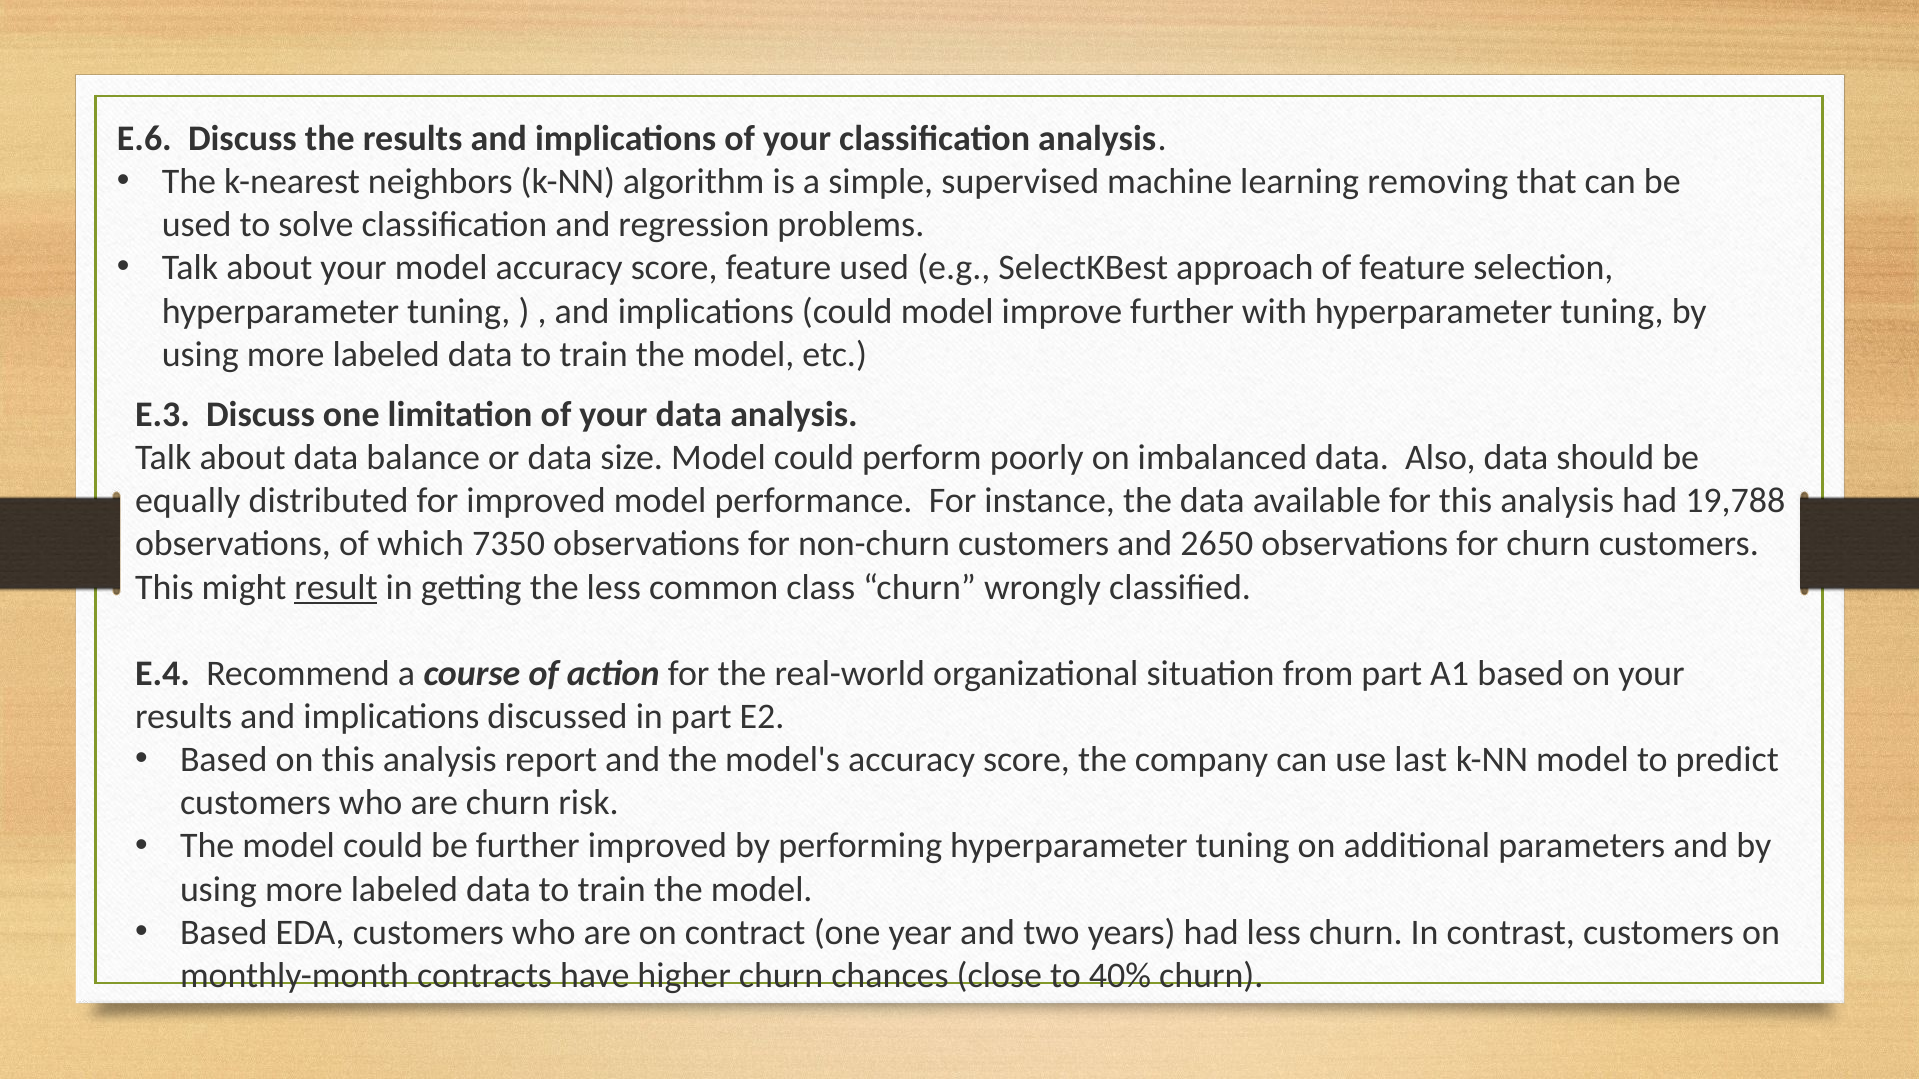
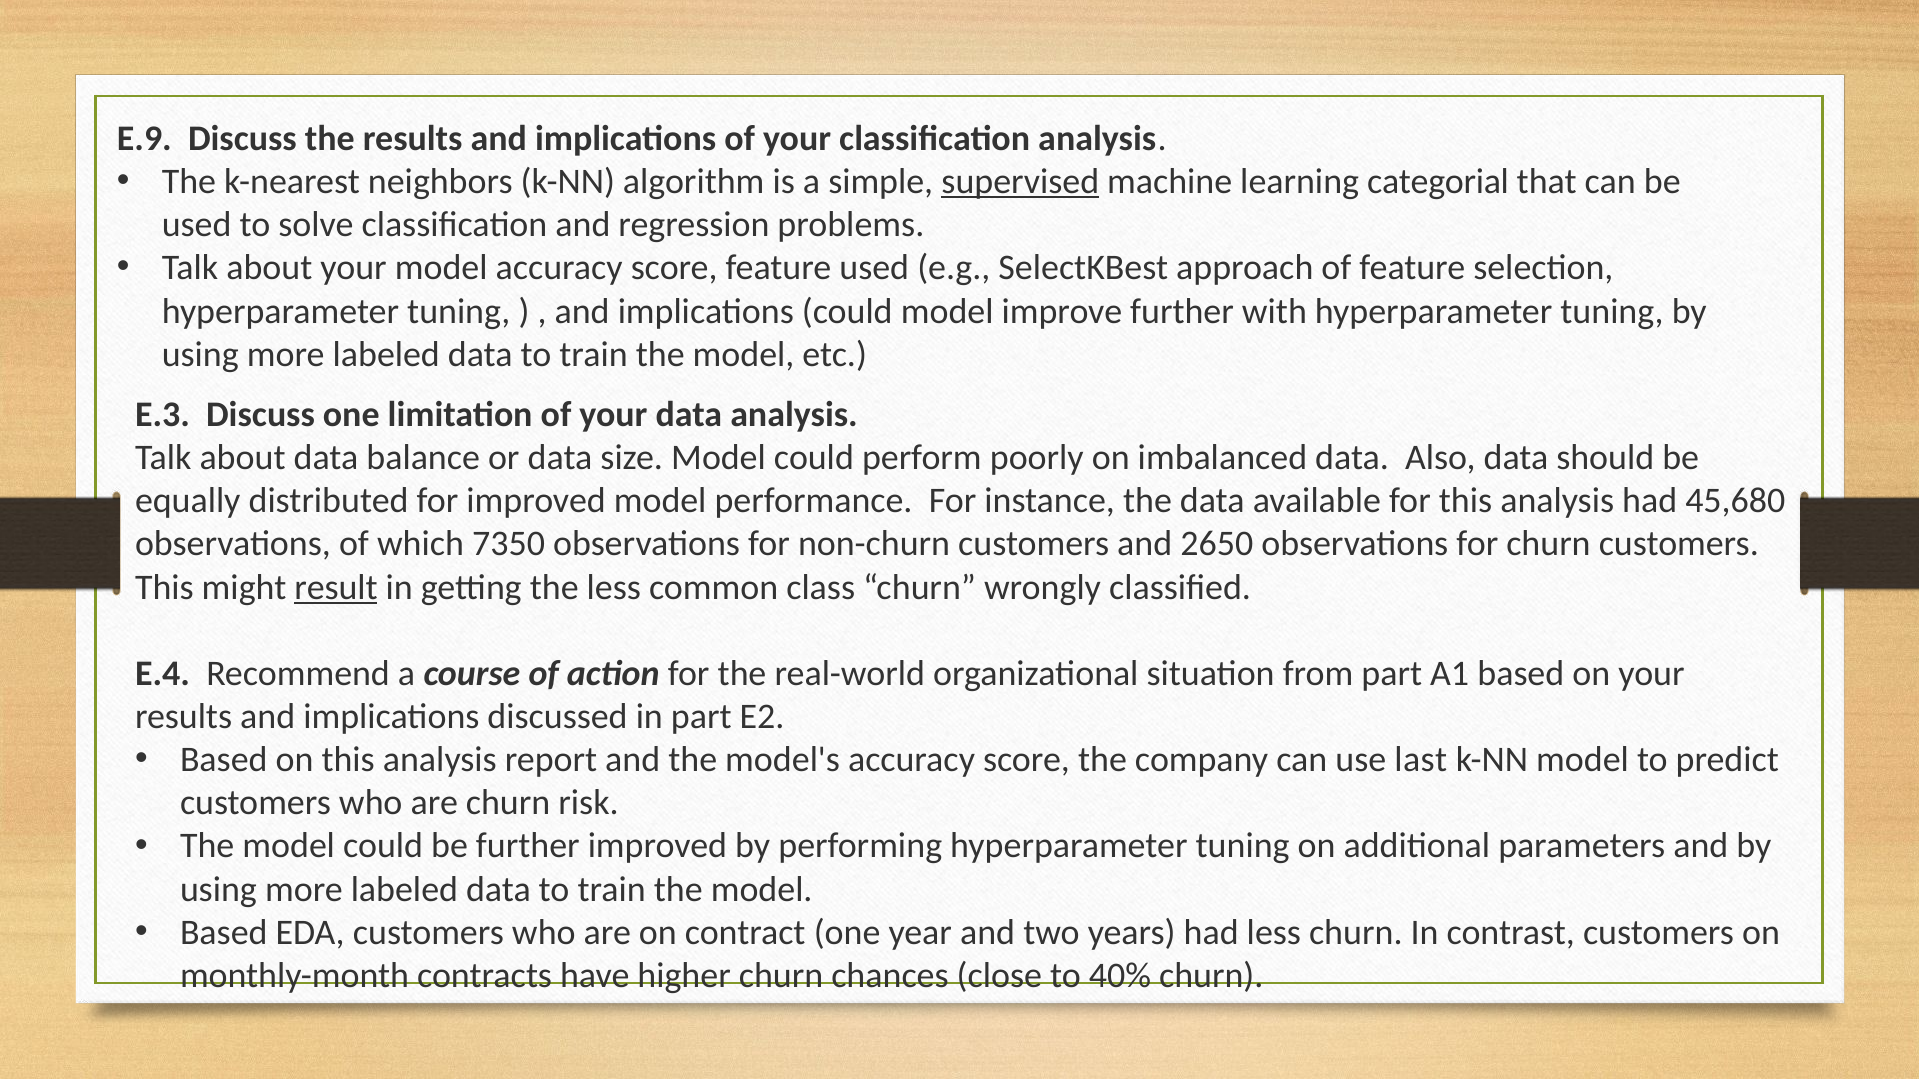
E.6: E.6 -> E.9 (144, 139)
supervised underline: none -> present (1020, 182)
removing: removing -> categorial (1438, 182)
19,788: 19,788 -> 45,680 (1735, 501)
